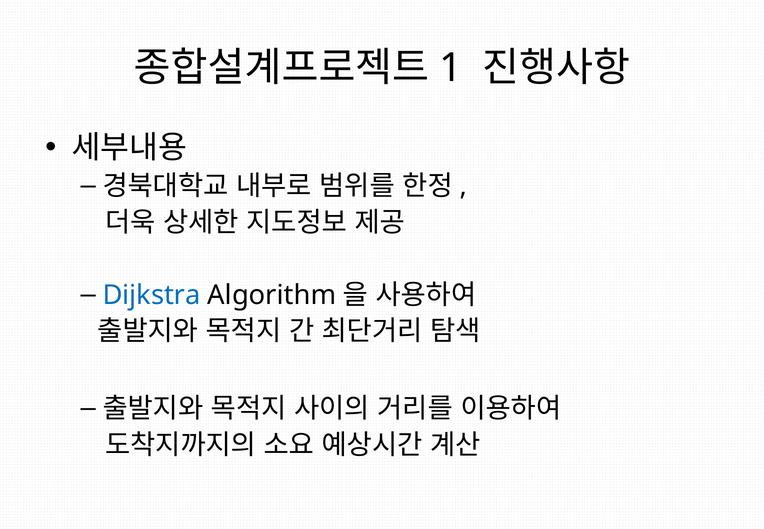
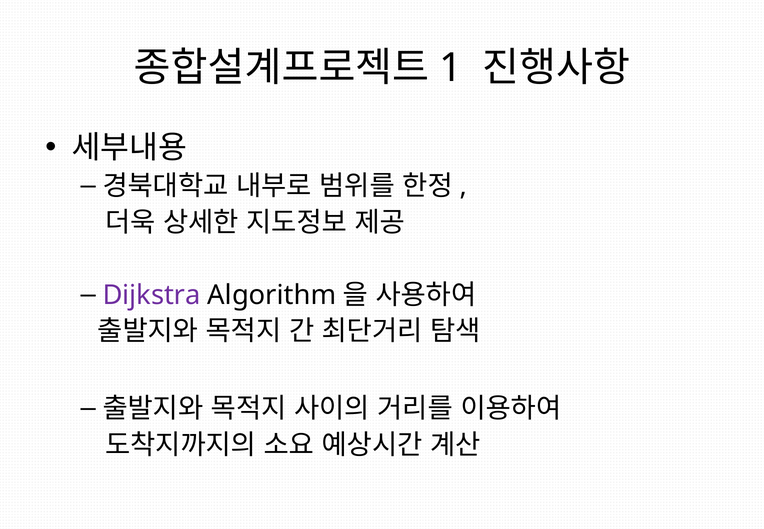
Dijkstra colour: blue -> purple (152, 295)
